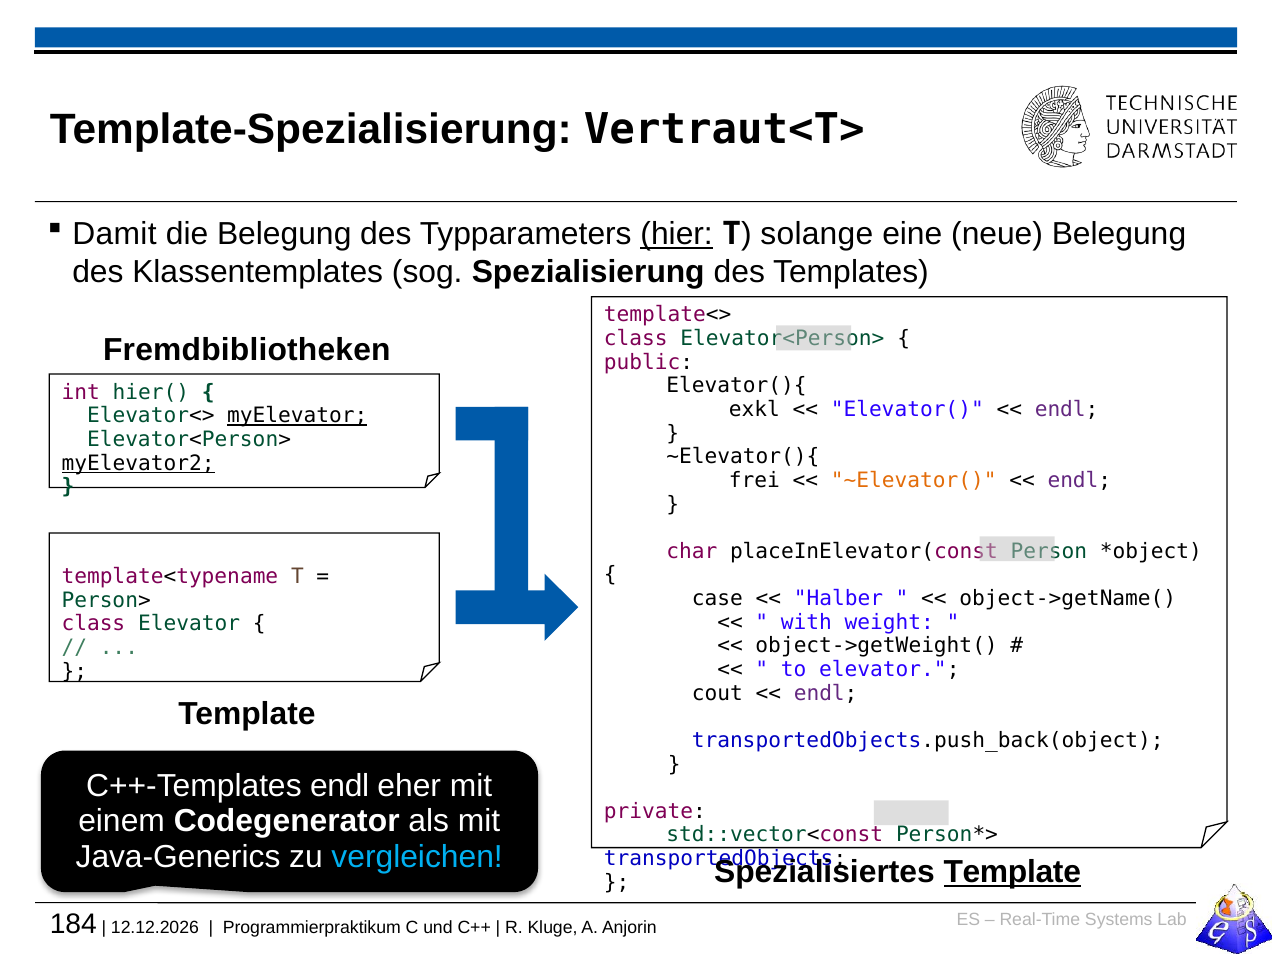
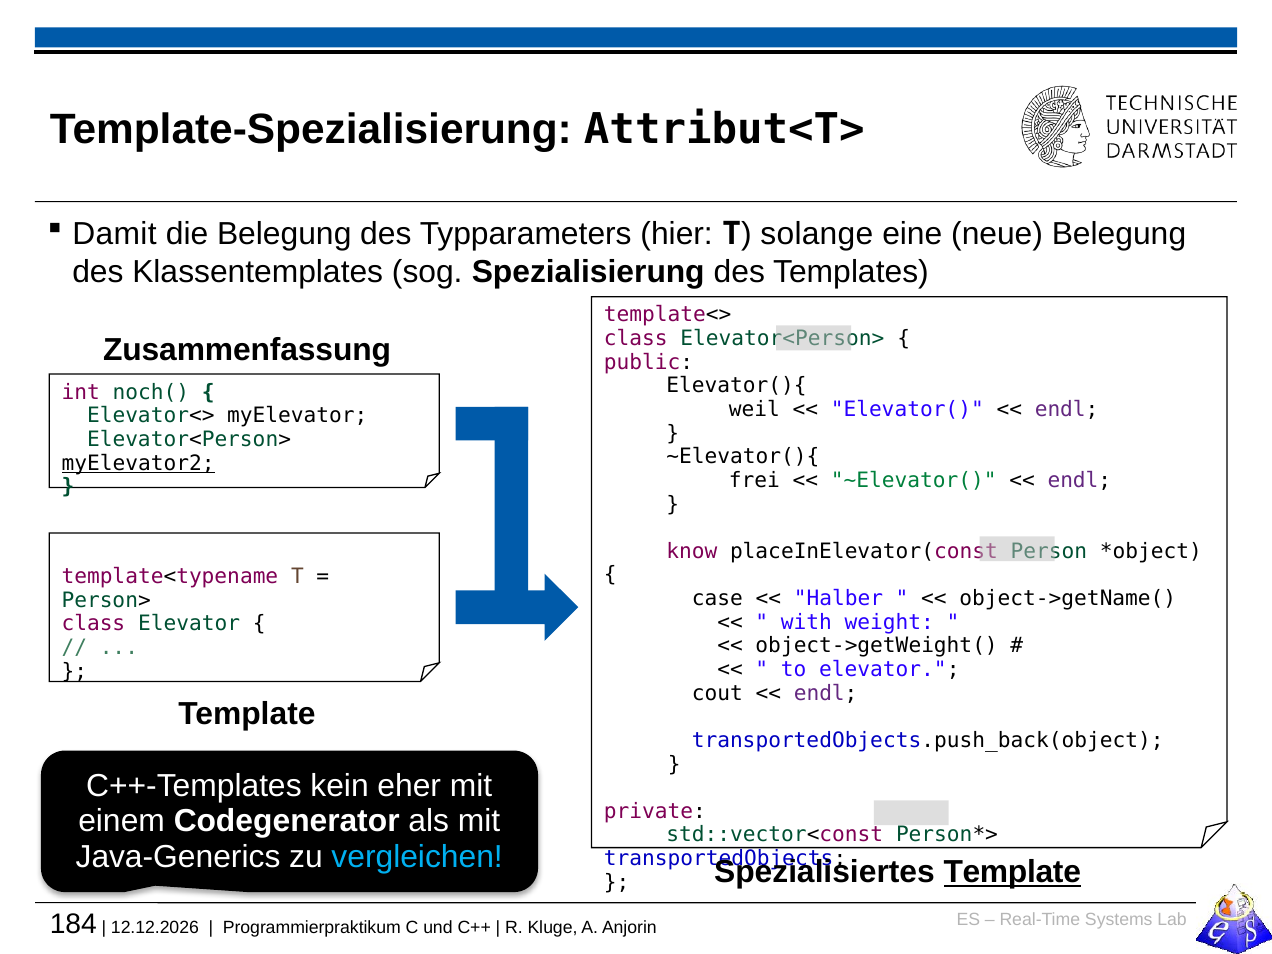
Vertraut<T>: Vertraut<T> -> Attribut<T> (724, 129)
hier underline: present -> none (677, 234)
Fremdbibliotheken: Fremdbibliotheken -> Zusammenfassung (247, 350)
hier(: hier( -> noch( (151, 392)
exkl: exkl -> weil (754, 409)
myElevator underline: present -> none (297, 416)
~Elevator( colour: orange -> green (914, 480)
char: char -> know (692, 551)
C++-Templates endl: endl -> kein (340, 786)
